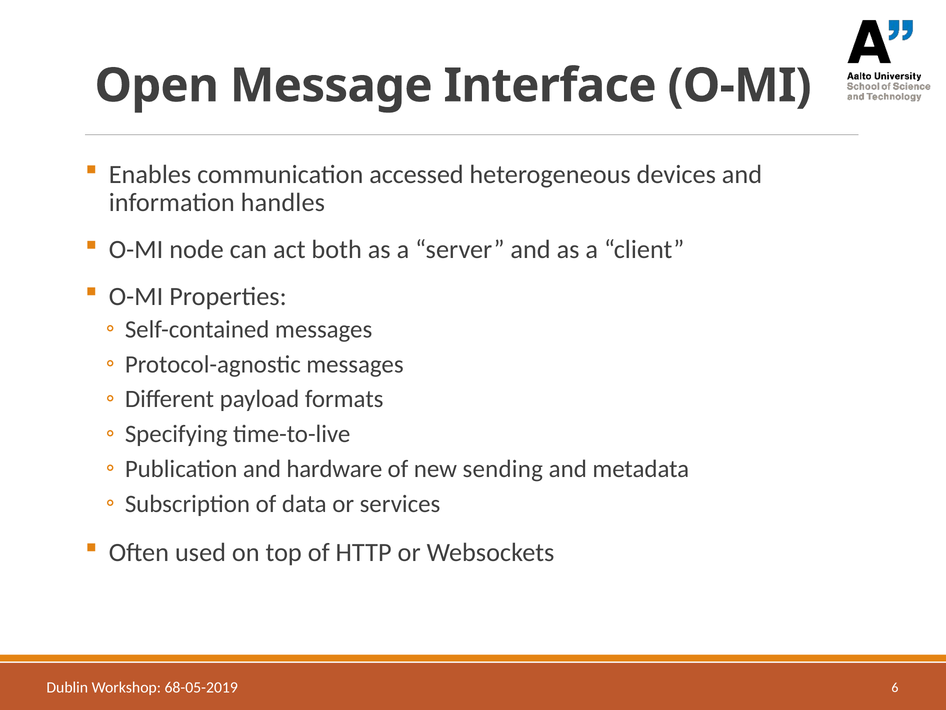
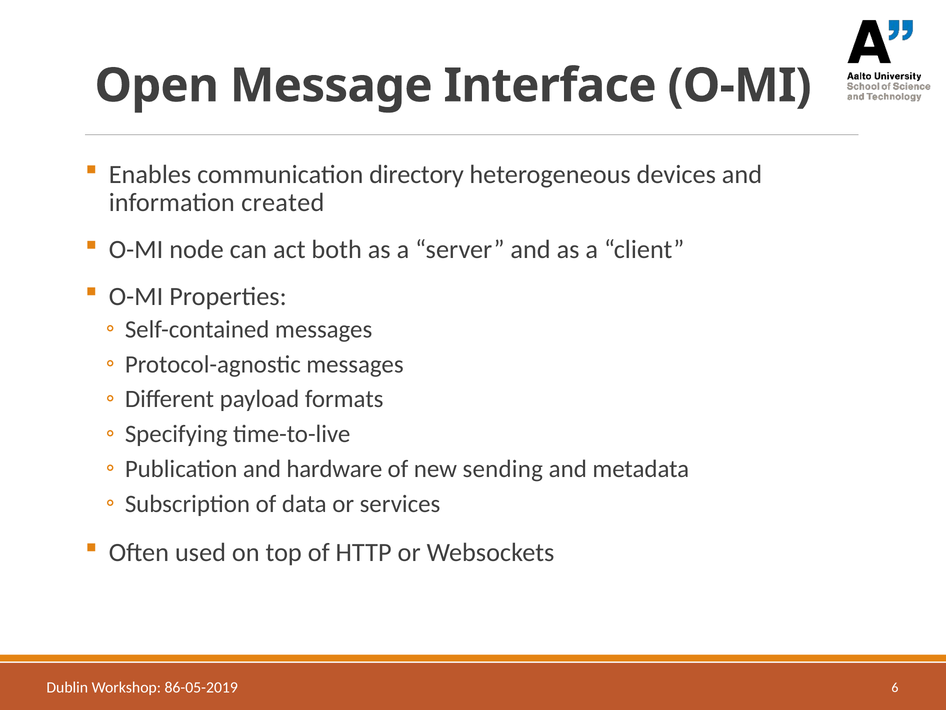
accessed: accessed -> directory (417, 174)
handles: handles -> created (283, 203)
68-05-2019: 68-05-2019 -> 86-05-2019 (201, 687)
